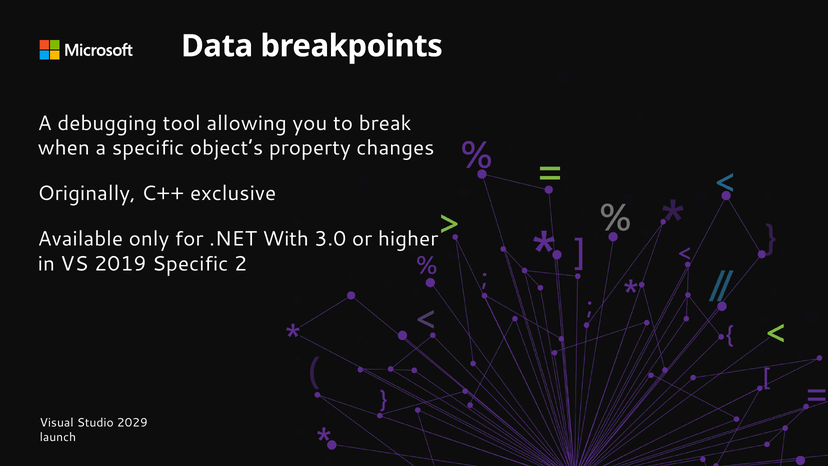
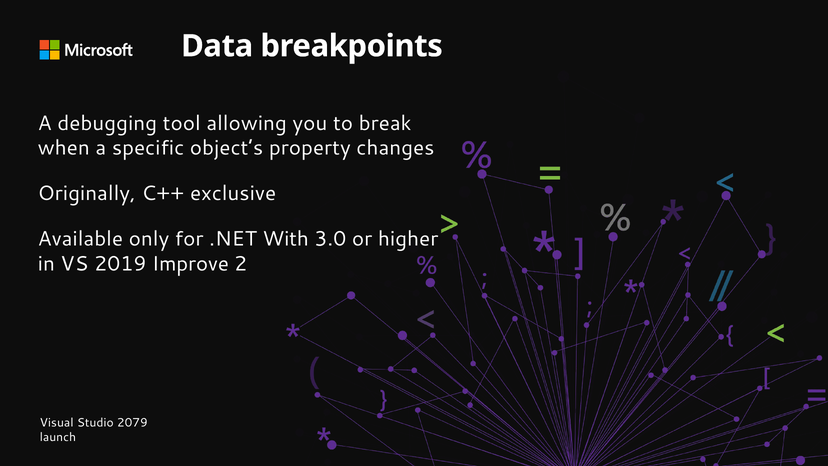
2019 Specific: Specific -> Improve (190, 264)
2029: 2029 -> 2079 (132, 423)
